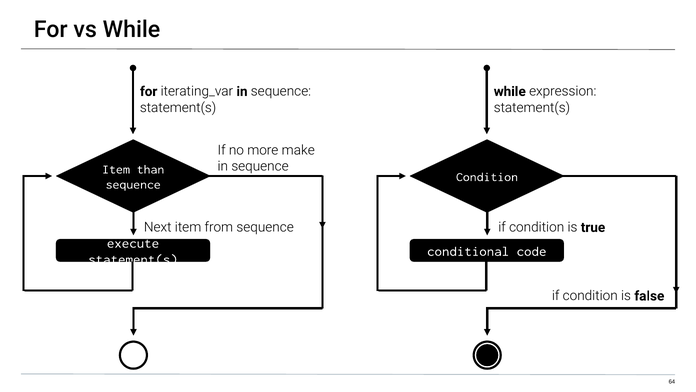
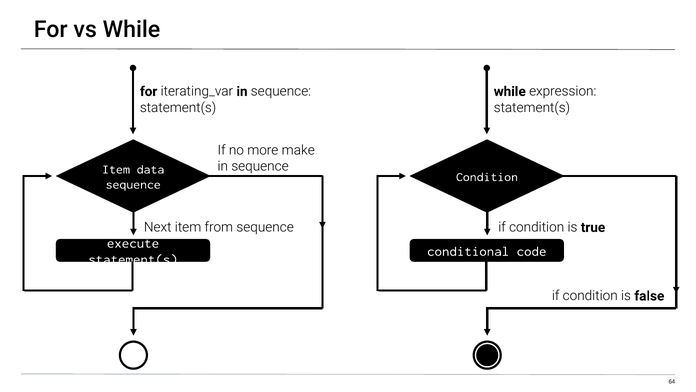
than: than -> data (150, 169)
